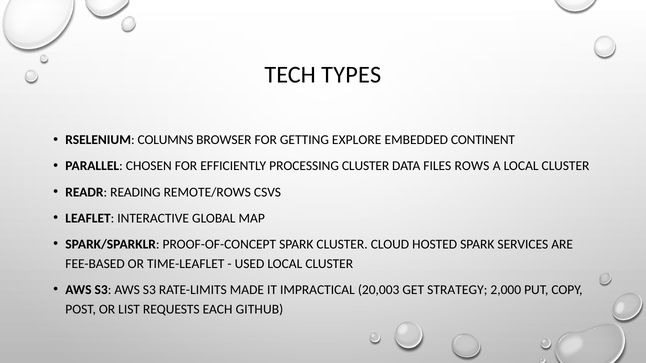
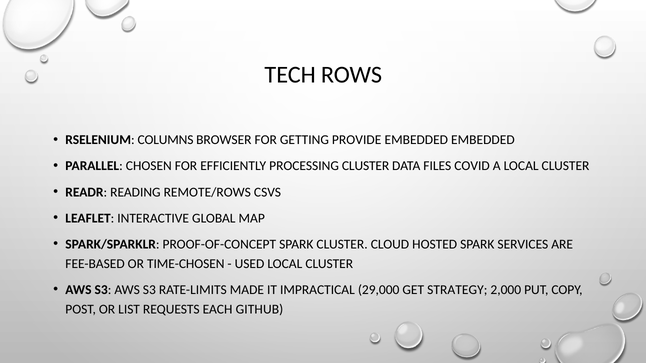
TYPES: TYPES -> ROWS (351, 75)
EXPLORE: EXPLORE -> PROVIDE (357, 140)
EMBEDDED CONTINENT: CONTINENT -> EMBEDDED (483, 140)
ROWS: ROWS -> COVID (472, 166)
TIME-LEAFLET: TIME-LEAFLET -> TIME-CHOSEN (186, 264)
20,003: 20,003 -> 29,000 (379, 290)
